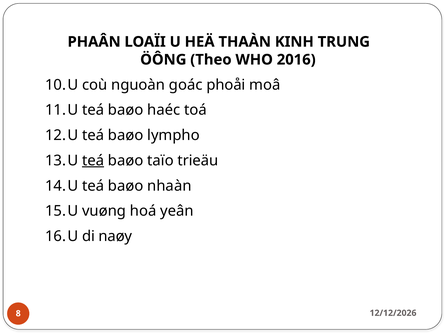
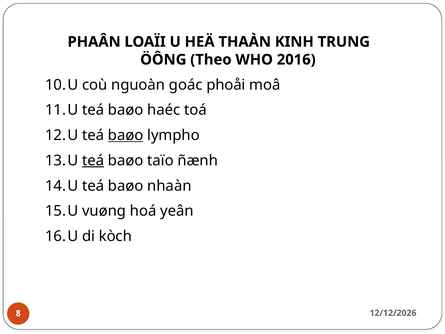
baøo underline: none -> present (126, 135)
trieäu: trieäu -> ñænh (198, 160)
naøy: naøy -> kòch (115, 236)
